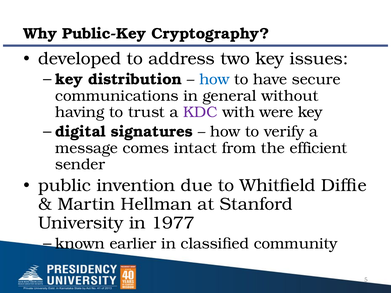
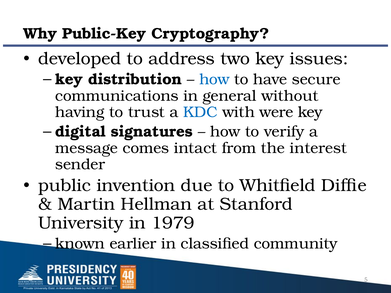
KDC colour: purple -> blue (200, 112)
efficient: efficient -> interest (318, 148)
1977: 1977 -> 1979 (173, 223)
